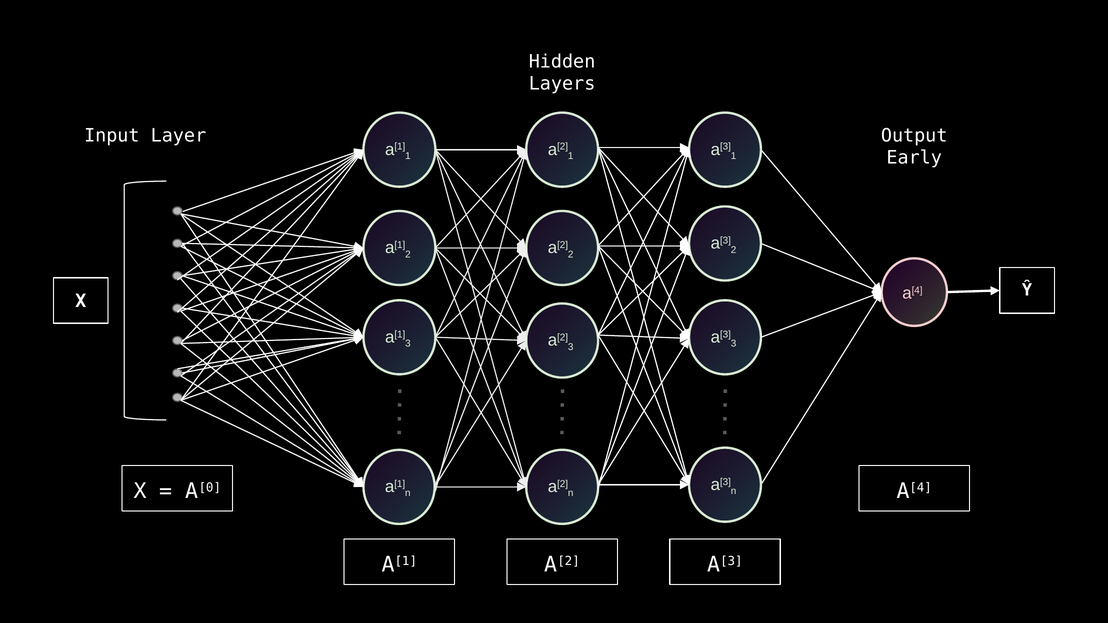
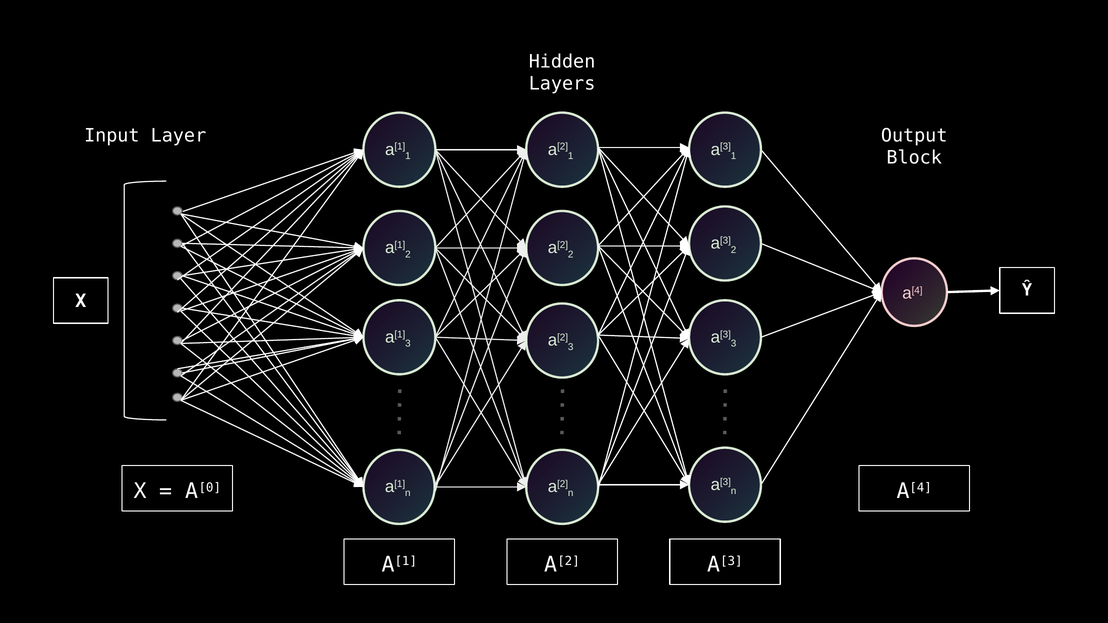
Early: Early -> Block (914, 158)
